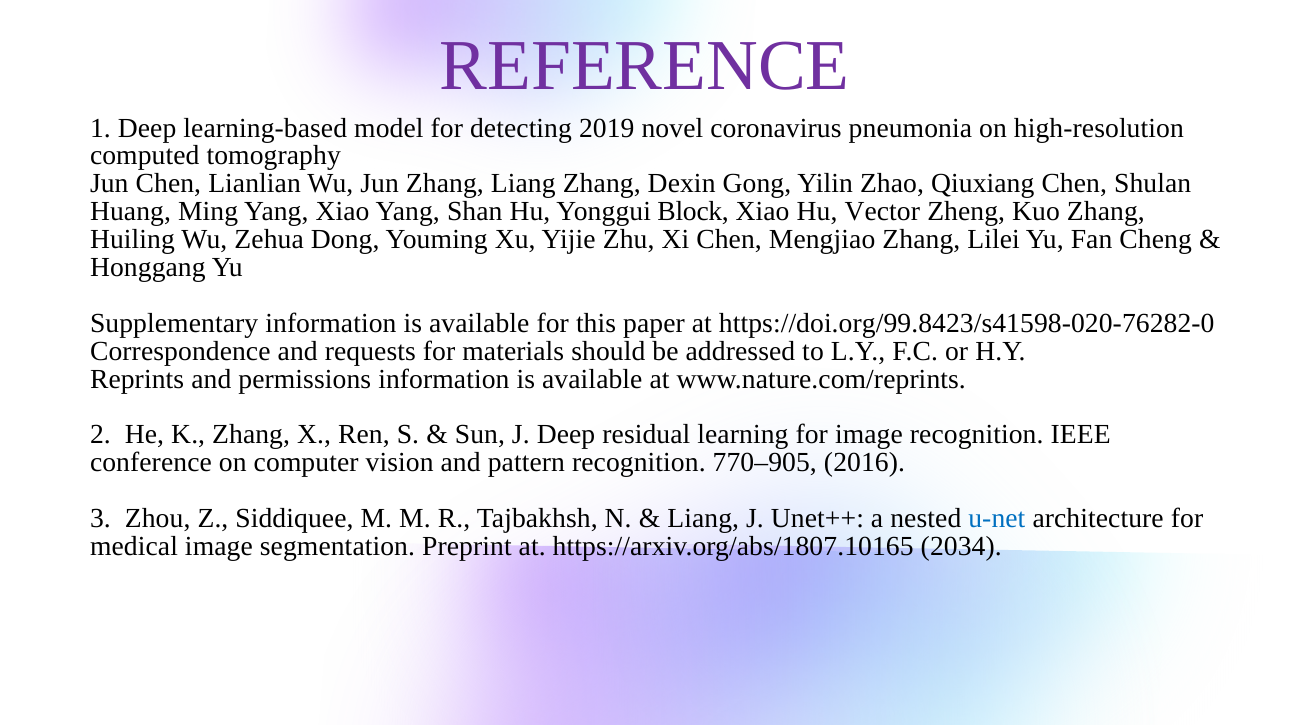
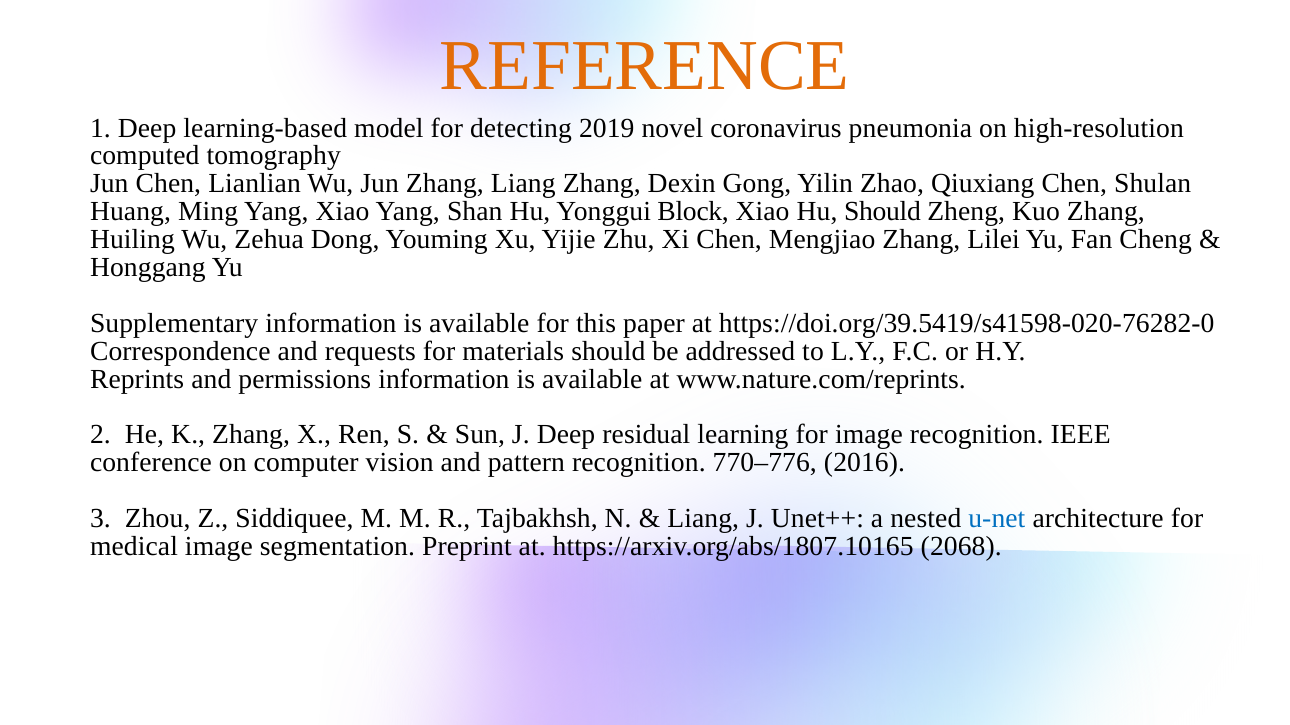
REFERENCE colour: purple -> orange (645, 66)
Hu Vector: Vector -> Should (882, 212)
https://doi.org/99.8423/s41598-020-76282-0: https://doi.org/99.8423/s41598-020-76282-0 -> https://doi.org/39.5419/s41598-020-76282-0 (967, 323)
770–905: 770–905 -> 770–776 (765, 463)
2034: 2034 -> 2068 (961, 547)
